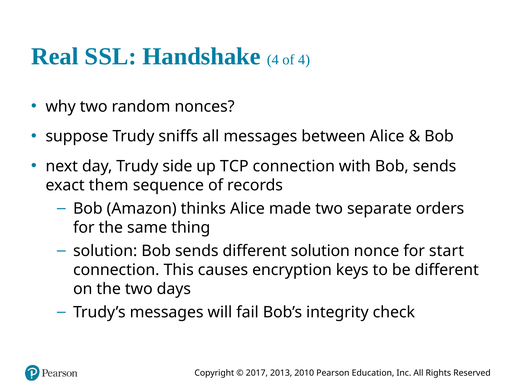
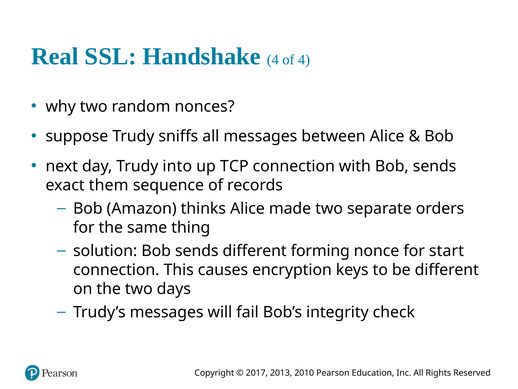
side: side -> into (177, 166)
different solution: solution -> forming (320, 251)
